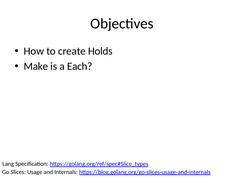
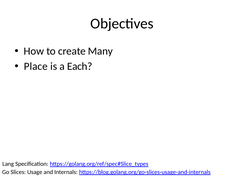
Holds: Holds -> Many (100, 51)
Make: Make -> Place (36, 66)
